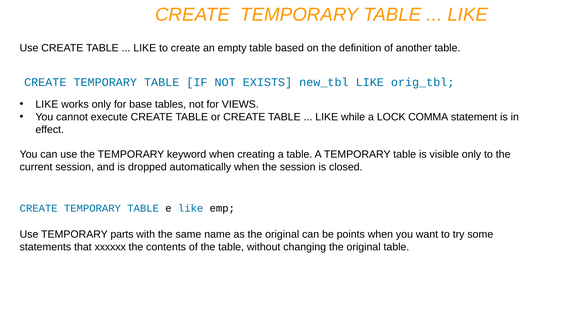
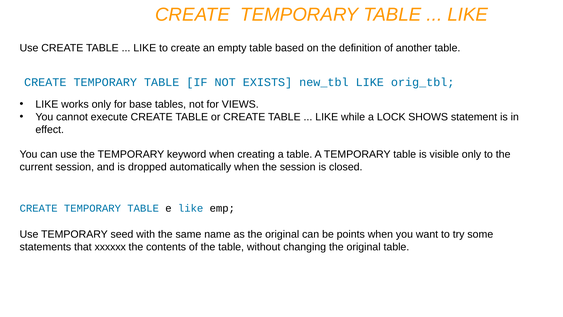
COMMA: COMMA -> SHOWS (428, 117)
parts: parts -> seed (122, 234)
